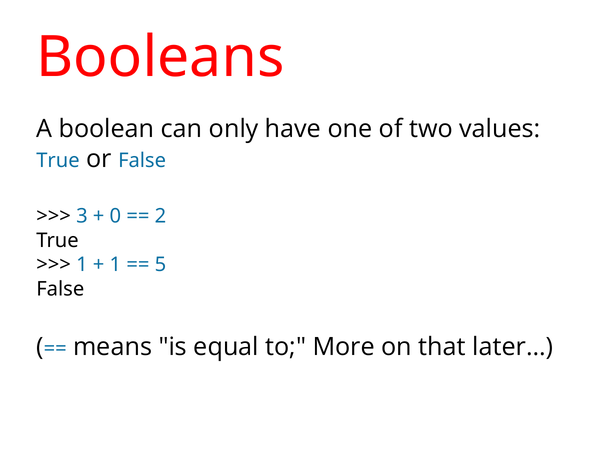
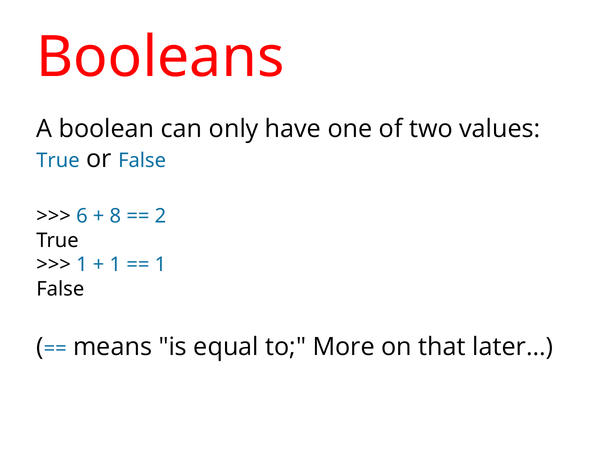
3: 3 -> 6 (82, 216)
0: 0 -> 8 (115, 216)
5: 5 -> 1 (160, 265)
